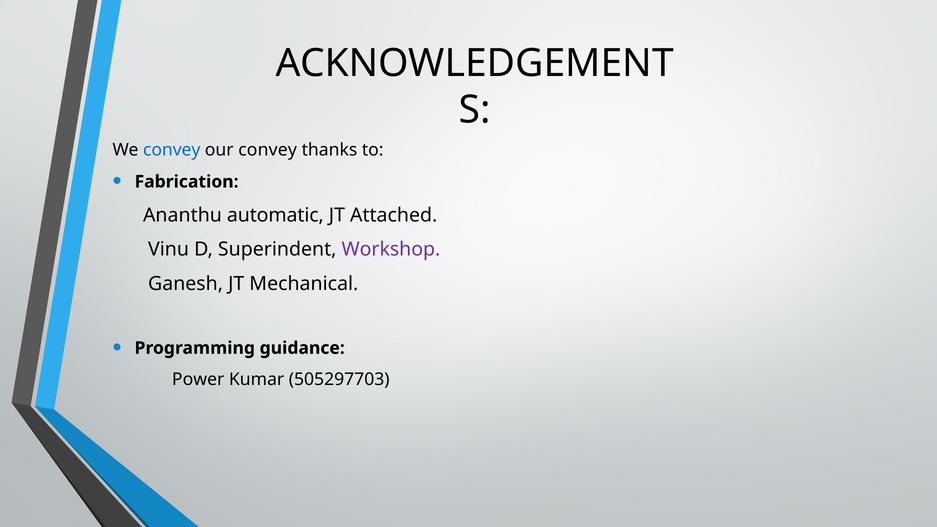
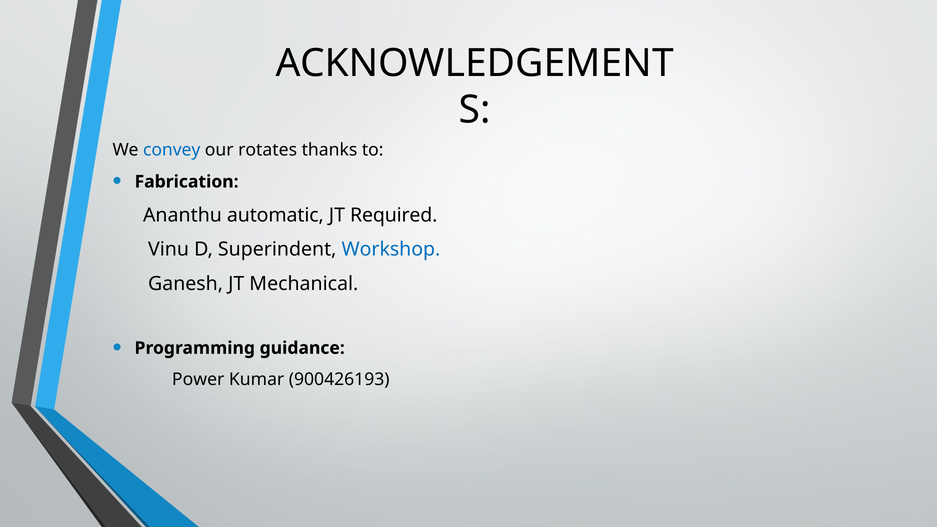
our convey: convey -> rotates (268, 150)
Attached: Attached -> Required (394, 215)
Workshop colour: purple -> blue (391, 249)
505297703: 505297703 -> 900426193 (339, 380)
